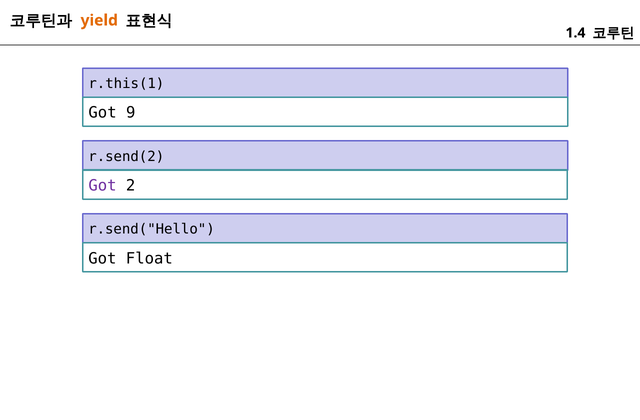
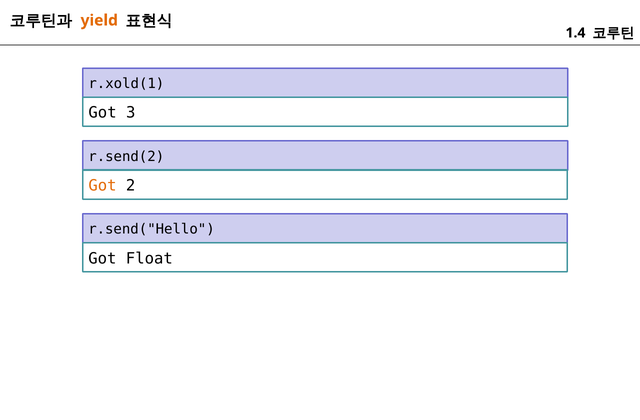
r.this(1: r.this(1 -> r.xold(1 (126, 84)
9: 9 -> 3 (131, 113)
Got colour: purple -> orange (102, 186)
